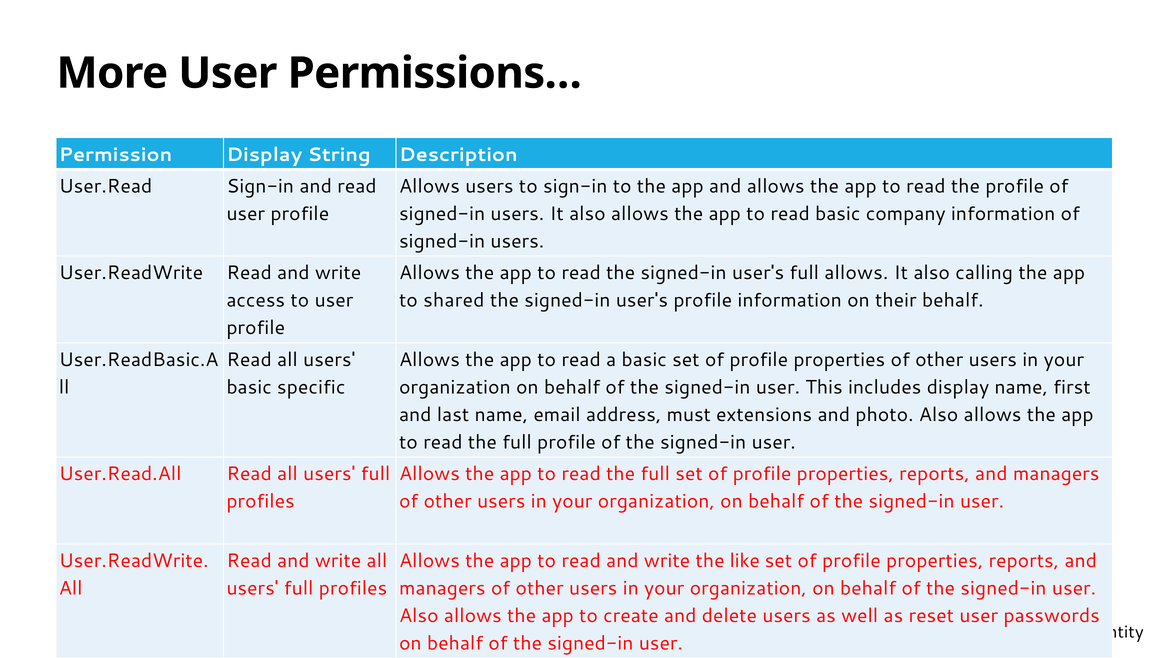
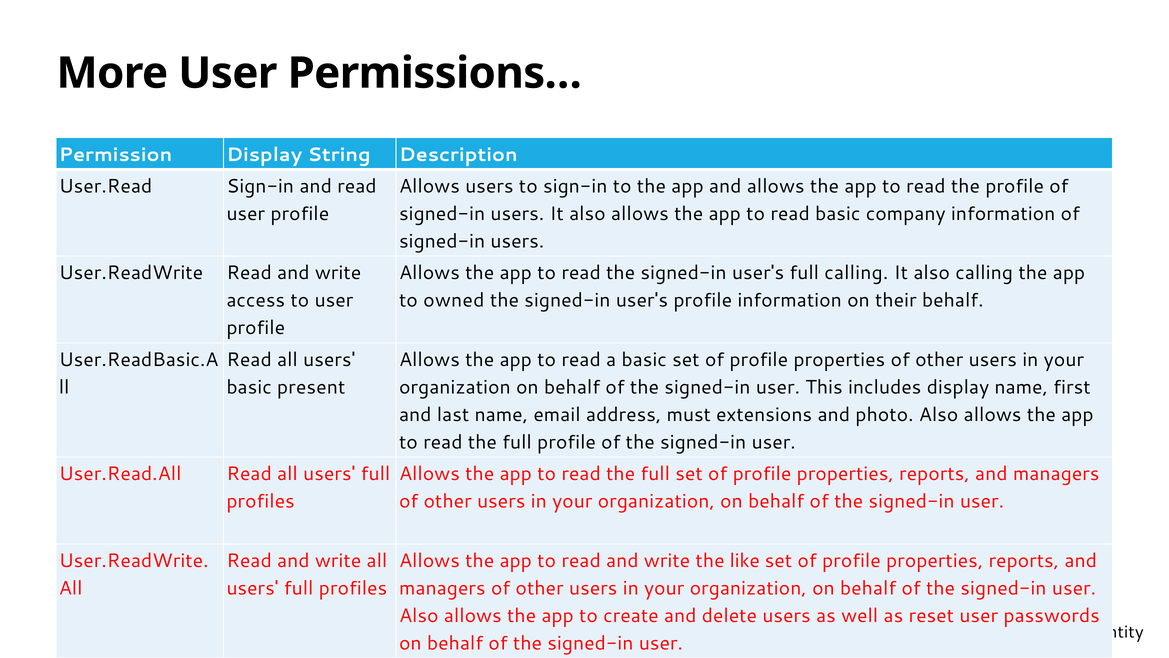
full allows: allows -> calling (856, 273)
shared: shared -> owned (454, 300)
specific: specific -> present (311, 387)
